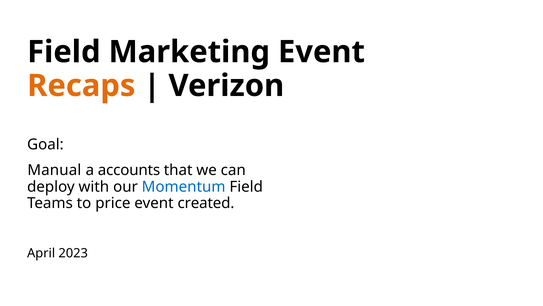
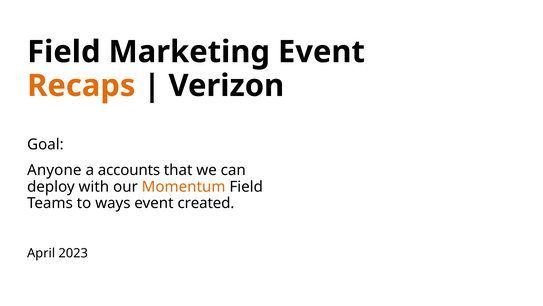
Manual: Manual -> Anyone (54, 170)
Momentum colour: blue -> orange (184, 186)
price: price -> ways (113, 203)
